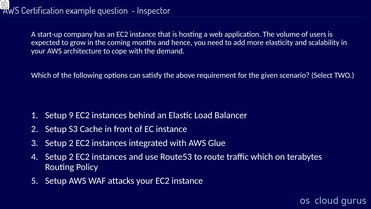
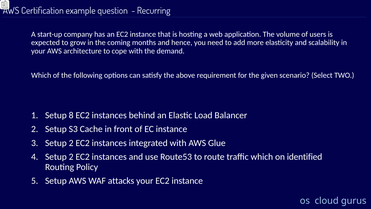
Inspector: Inspector -> Recurring (154, 11)
9: 9 -> 8 (71, 115)
terabytes: terabytes -> identified (305, 157)
